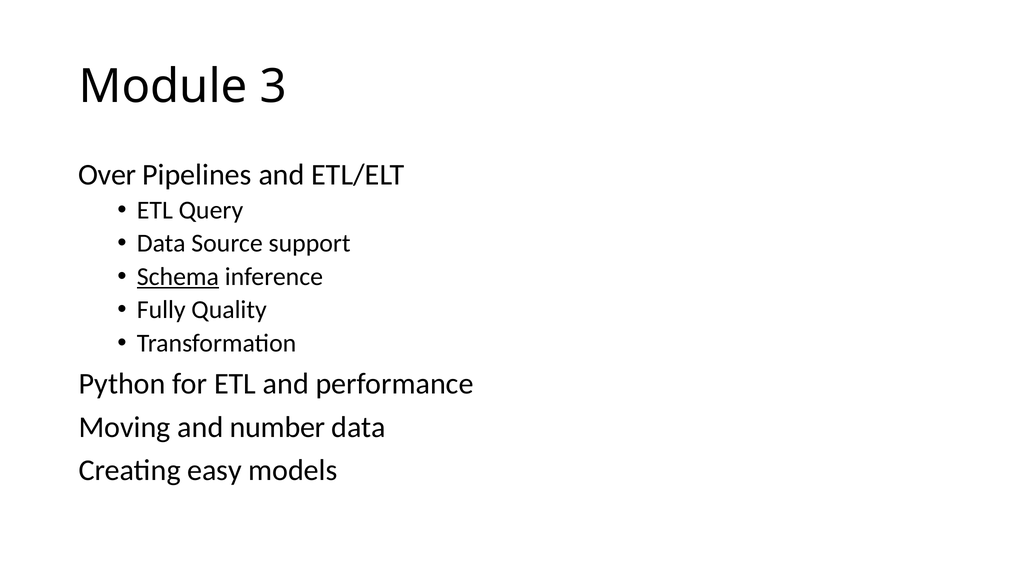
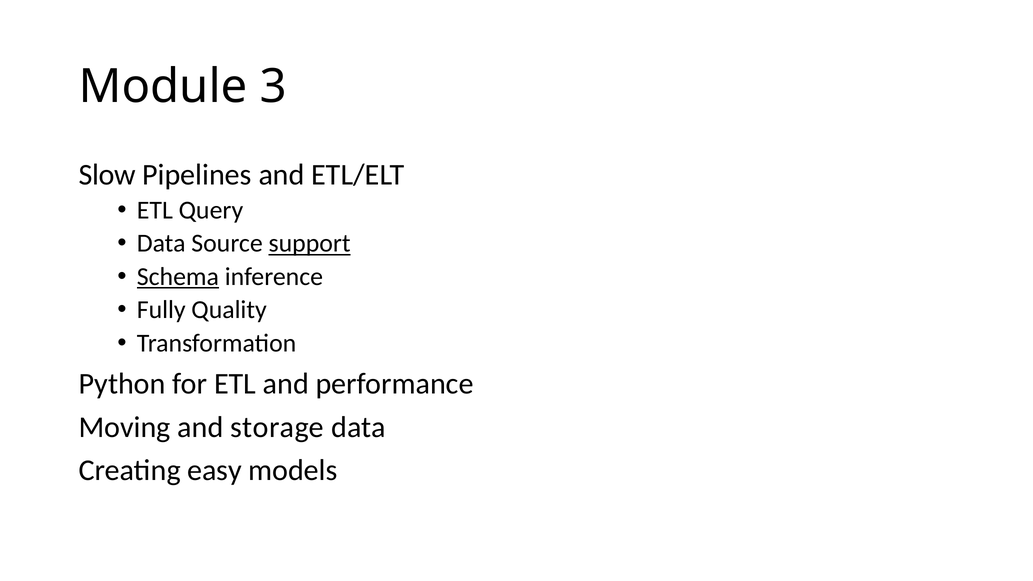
Over: Over -> Slow (107, 175)
support underline: none -> present (310, 243)
number: number -> storage (277, 427)
